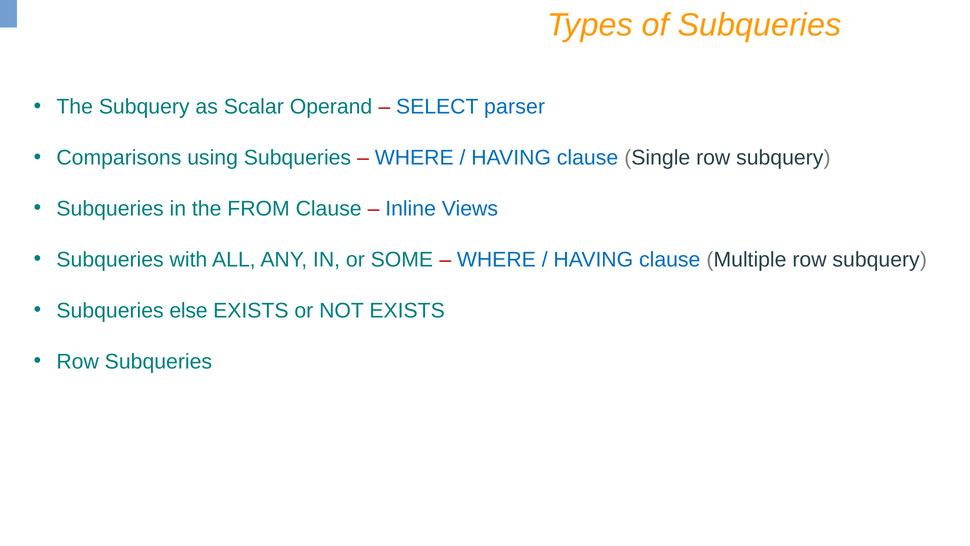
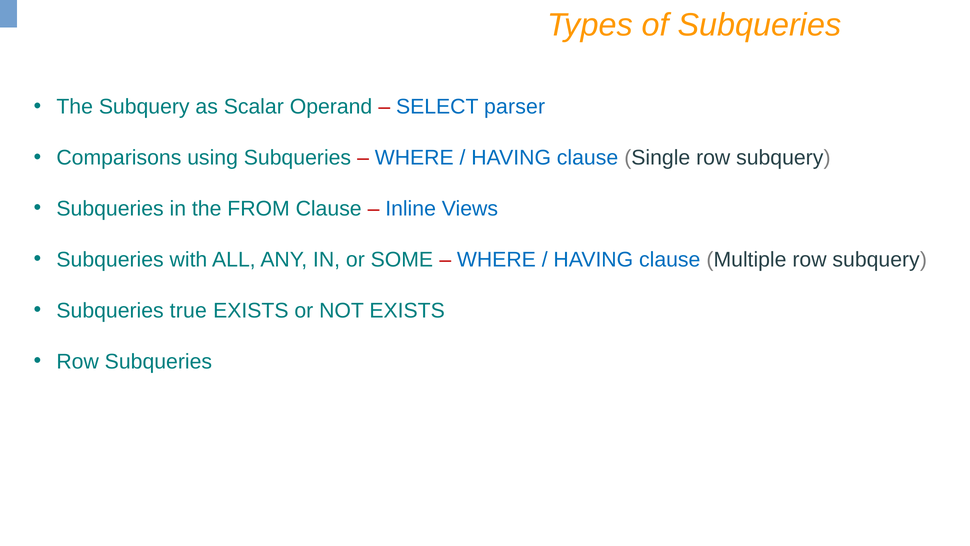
else: else -> true (188, 310)
